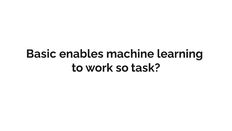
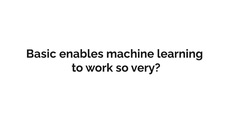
task: task -> very (146, 68)
